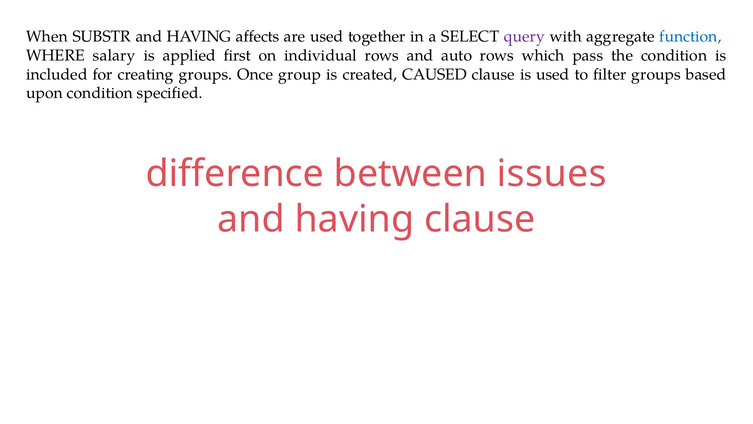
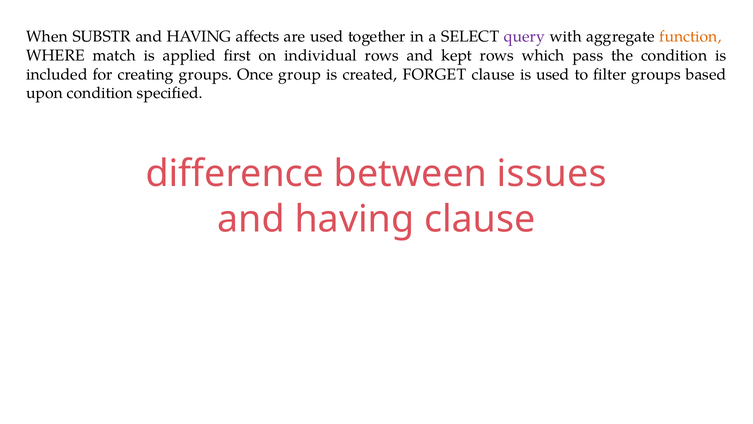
function colour: blue -> orange (690, 37)
salary: salary -> match (114, 55)
auto: auto -> kept (457, 55)
CAUSED: CAUSED -> FORGET (434, 74)
